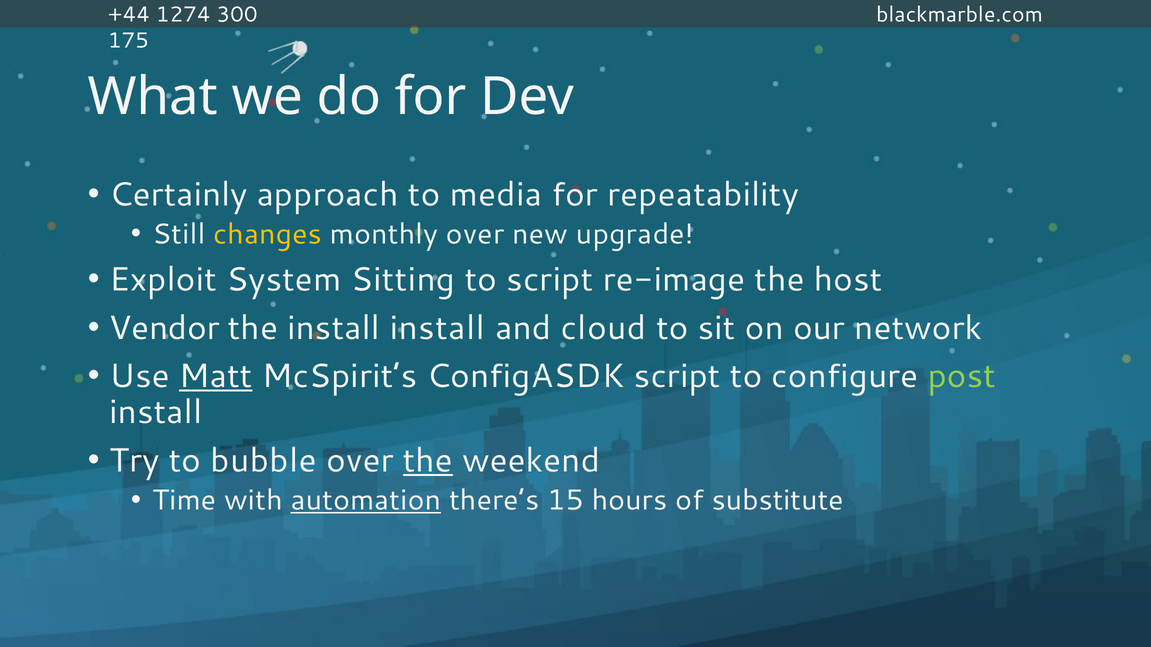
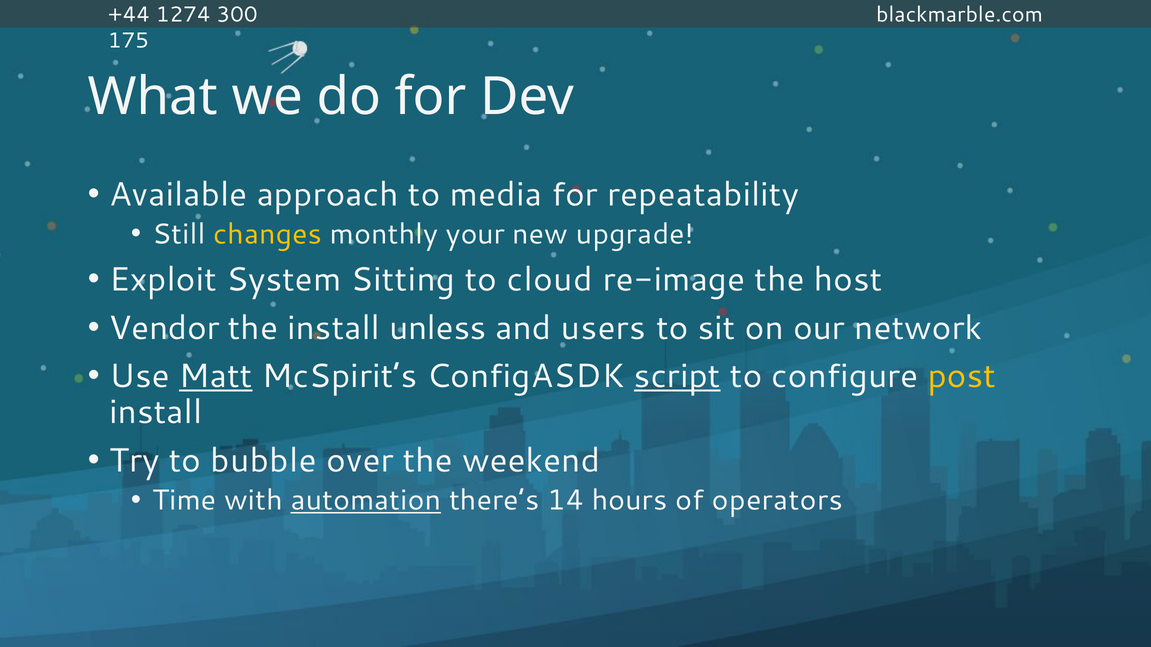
Certainly: Certainly -> Available (178, 195)
monthly over: over -> your (475, 234)
to script: script -> cloud (550, 280)
install install: install -> unless (438, 328)
cloud: cloud -> users (604, 328)
script underline: none -> present (677, 376)
post colour: light green -> yellow (962, 376)
the underline: present -> none (428, 461)
15: 15 -> 14 (566, 501)
substitute: substitute -> operators (777, 501)
